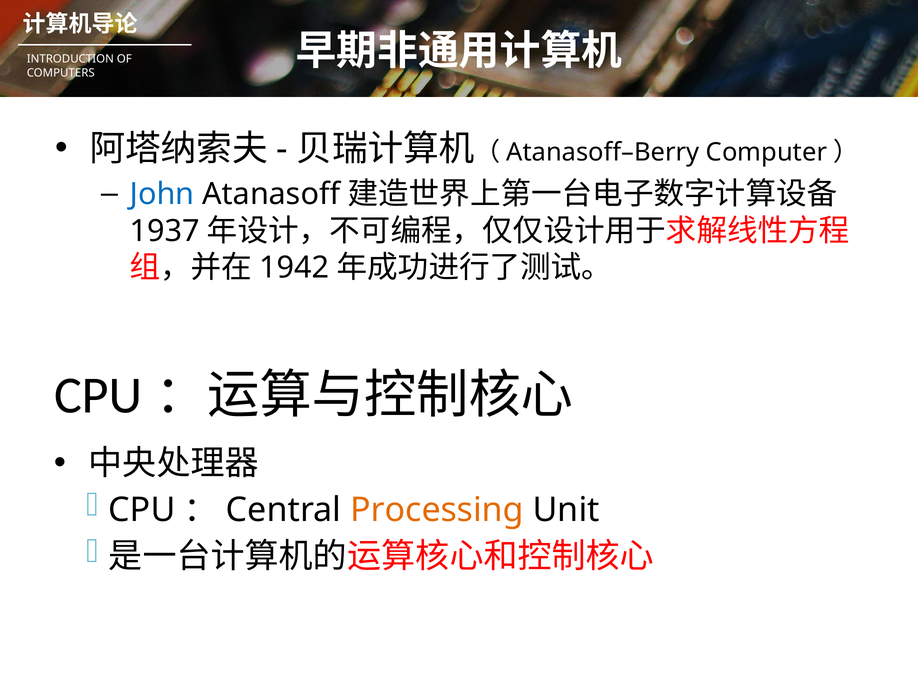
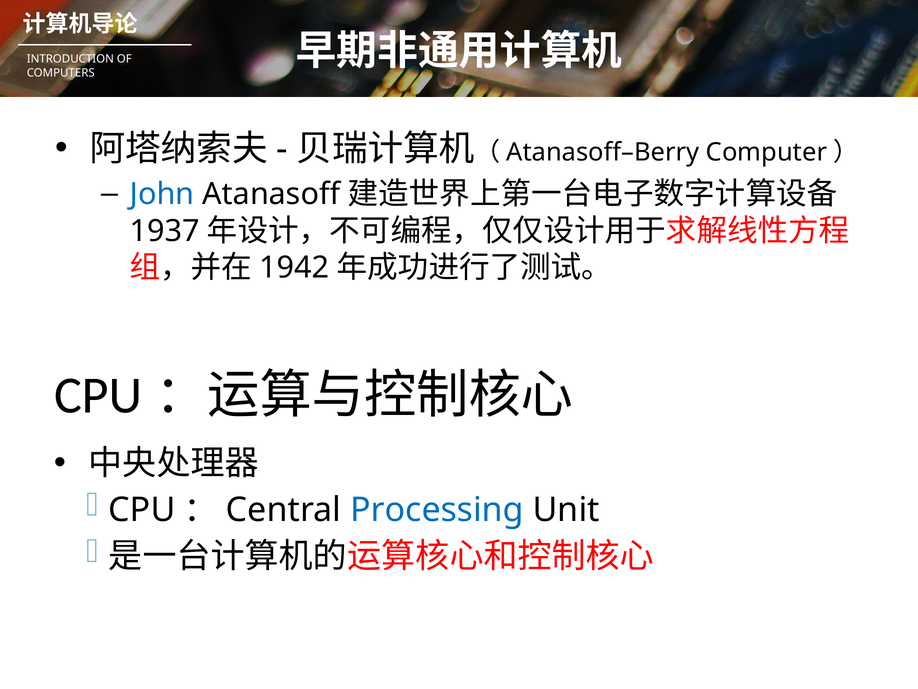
Processing colour: orange -> blue (437, 510)
